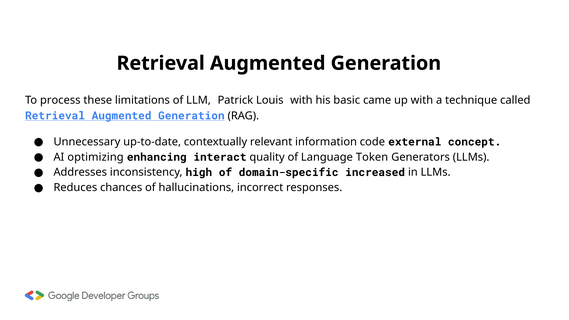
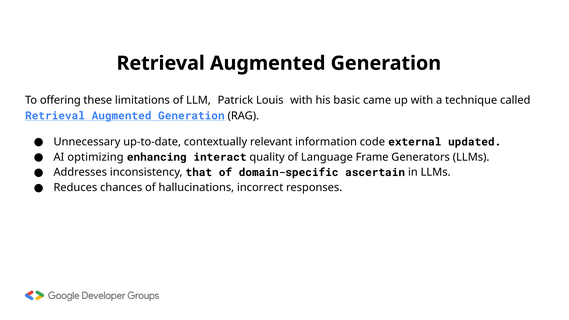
process: process -> offering (60, 100)
concept: concept -> updated (475, 142)
Token: Token -> Frame (372, 157)
high: high -> that (199, 172)
increased: increased -> ascertain (375, 172)
